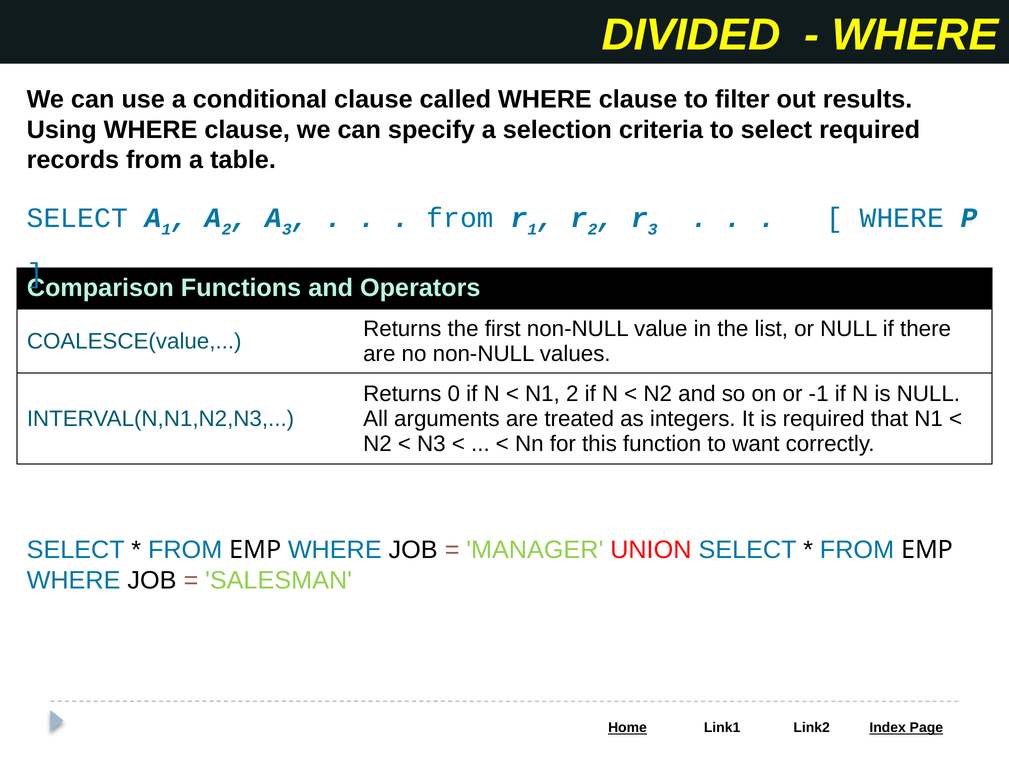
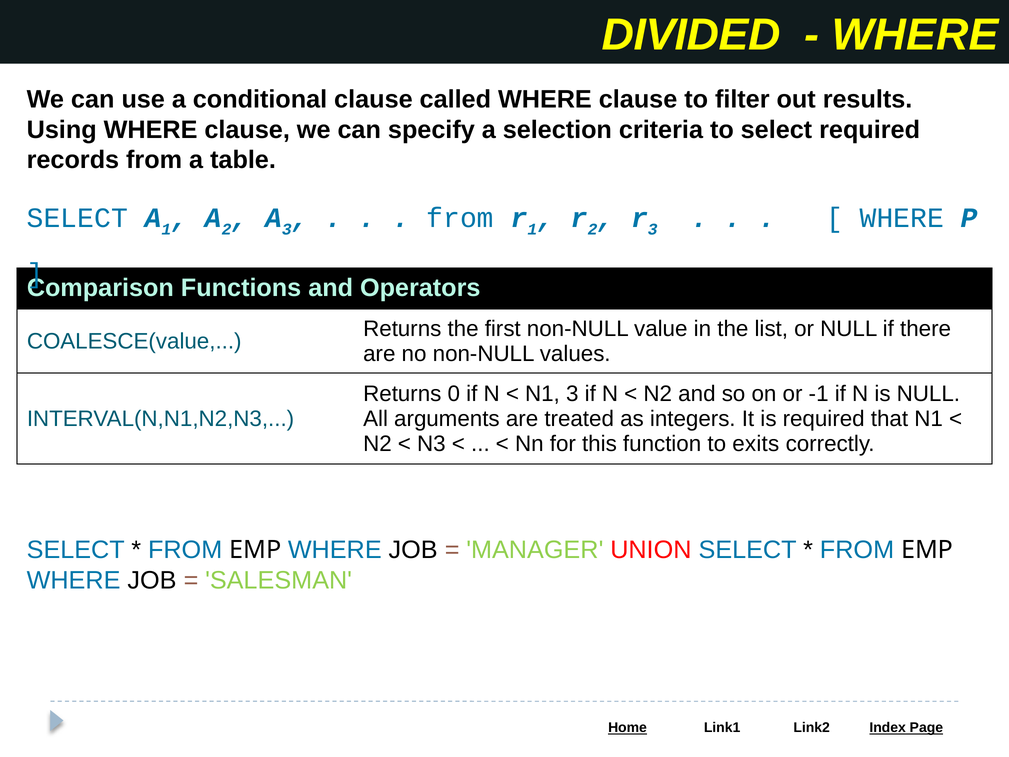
N1 2: 2 -> 3 (572, 394)
want: want -> exits (756, 443)
